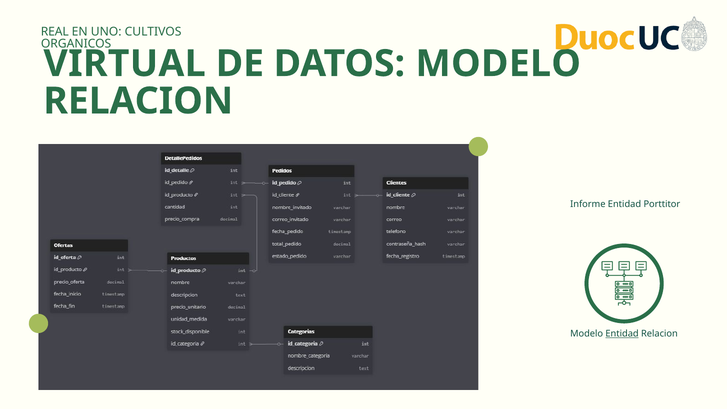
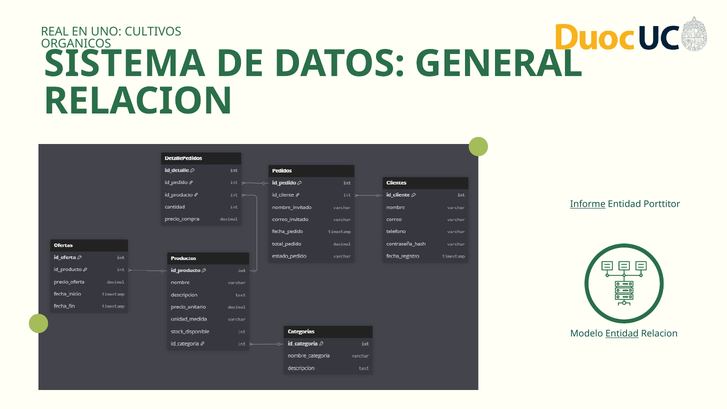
VIRTUAL: VIRTUAL -> SISTEMA (125, 64)
DATOS MODELO: MODELO -> GENERAL (499, 64)
Informe underline: none -> present (588, 204)
